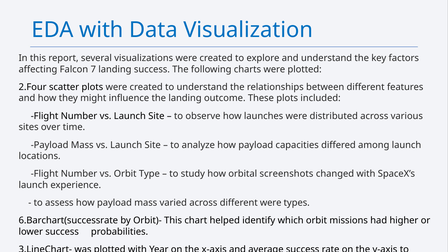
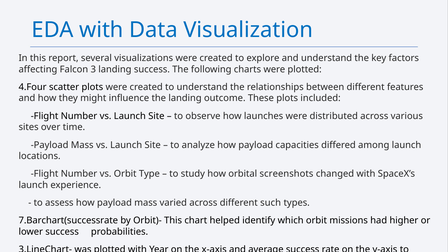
7: 7 -> 3 (93, 69)
2.Four: 2.Four -> 4.Four (33, 87)
different were: were -> such (271, 203)
6.Barchart(successrate: 6.Barchart(successrate -> 7.Barchart(successrate (68, 221)
